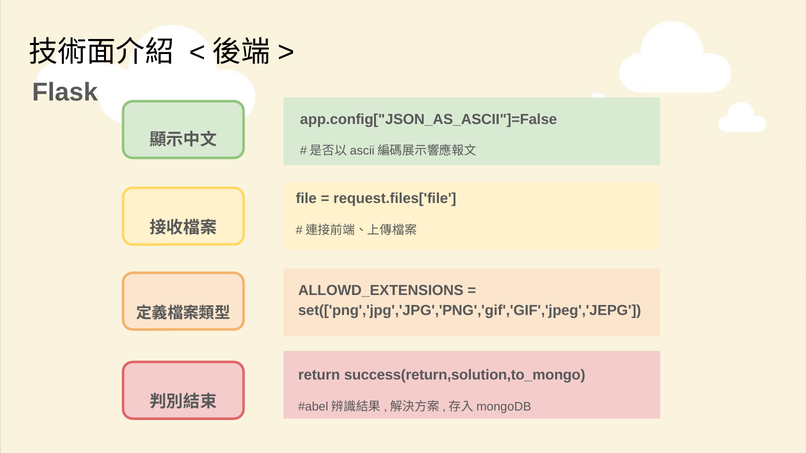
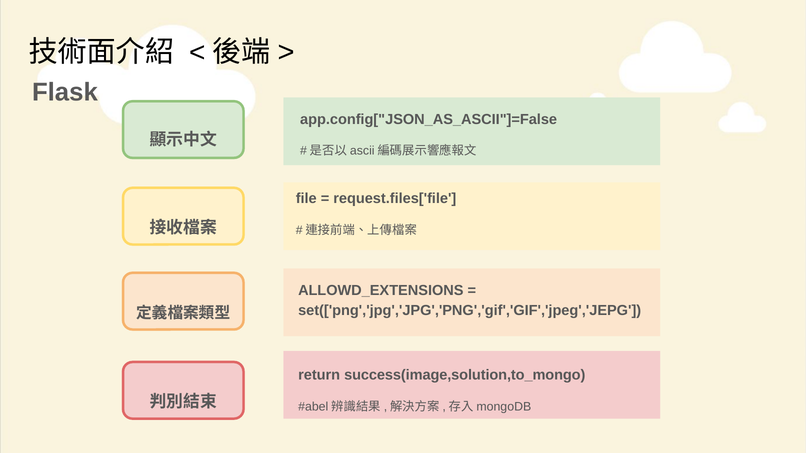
success(return,solution,to_mongo: success(return,solution,to_mongo -> success(image,solution,to_mongo (465, 375)
